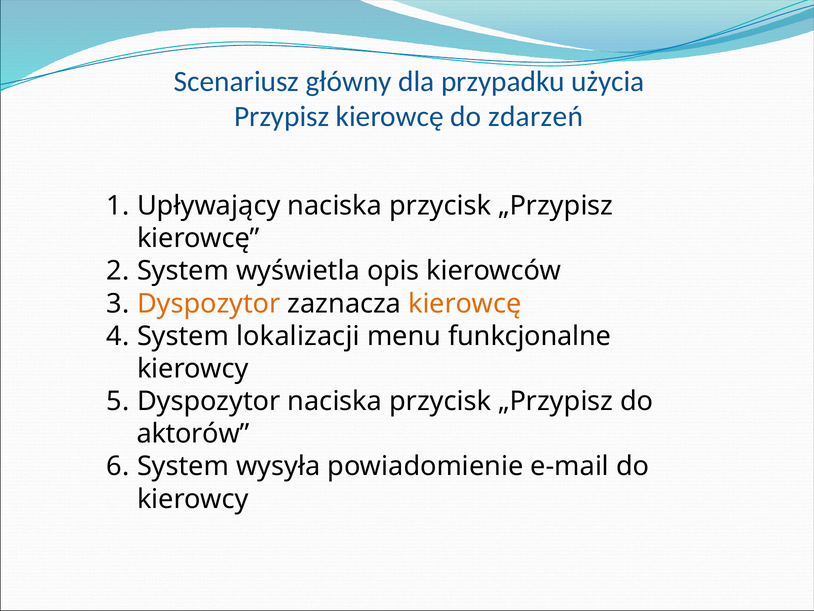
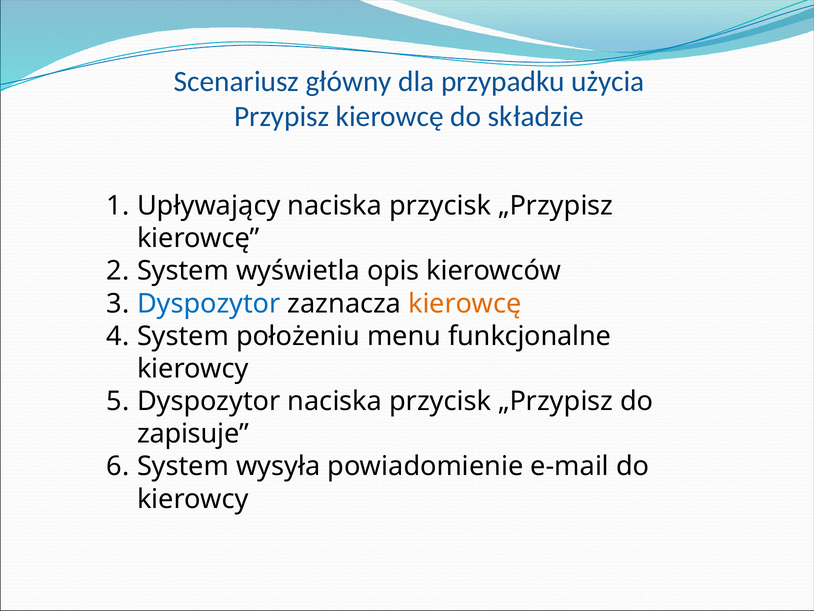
zdarzeń: zdarzeń -> składzie (536, 117)
Dyspozytor colour: orange -> blue (209, 303)
lokalizacji: lokalizacji -> położeniu (298, 336)
aktorów: aktorów -> zapisuje (193, 434)
